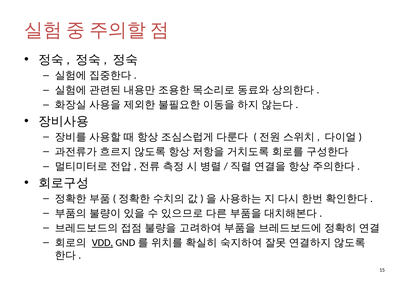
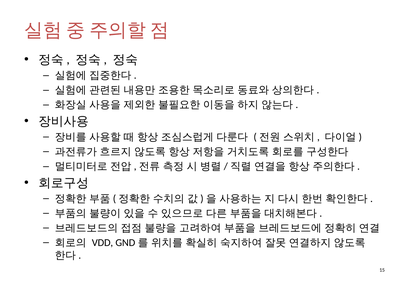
VDD underline: present -> none (102, 243)
